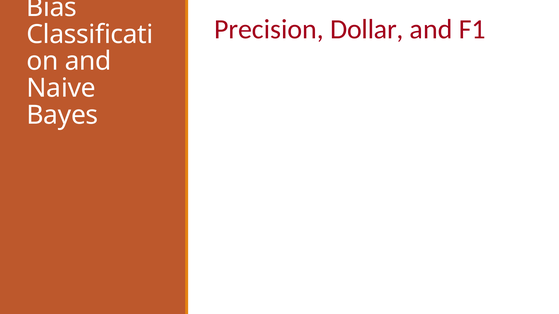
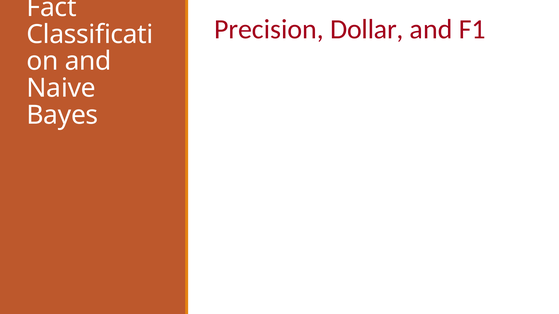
Bias: Bias -> Fact (52, 8)
